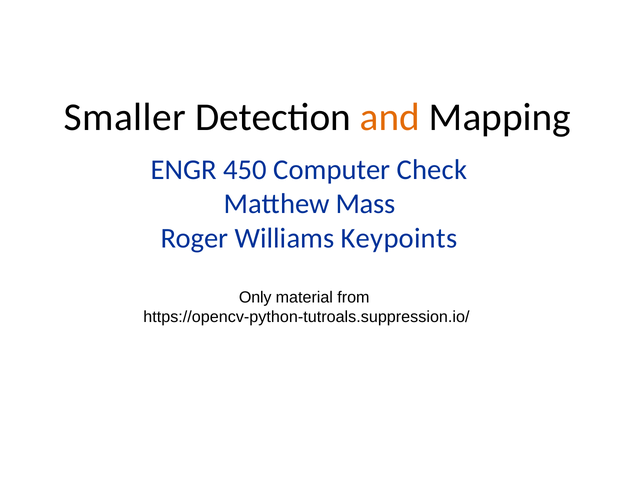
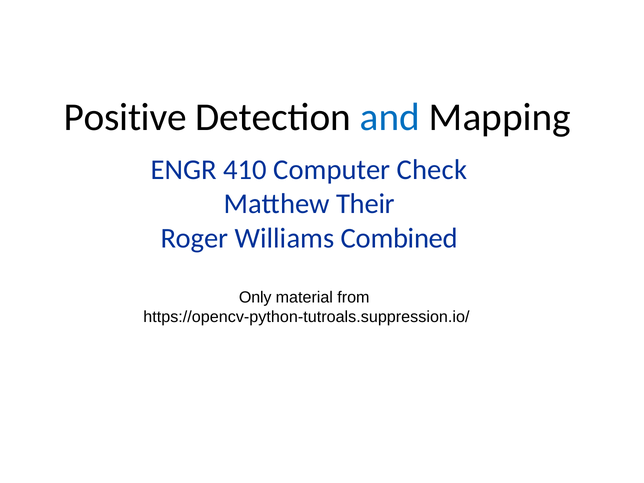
Smaller: Smaller -> Positive (125, 117)
and colour: orange -> blue (390, 117)
450: 450 -> 410 (245, 170)
Mass: Mass -> Their (365, 204)
Keypoints: Keypoints -> Combined (399, 238)
